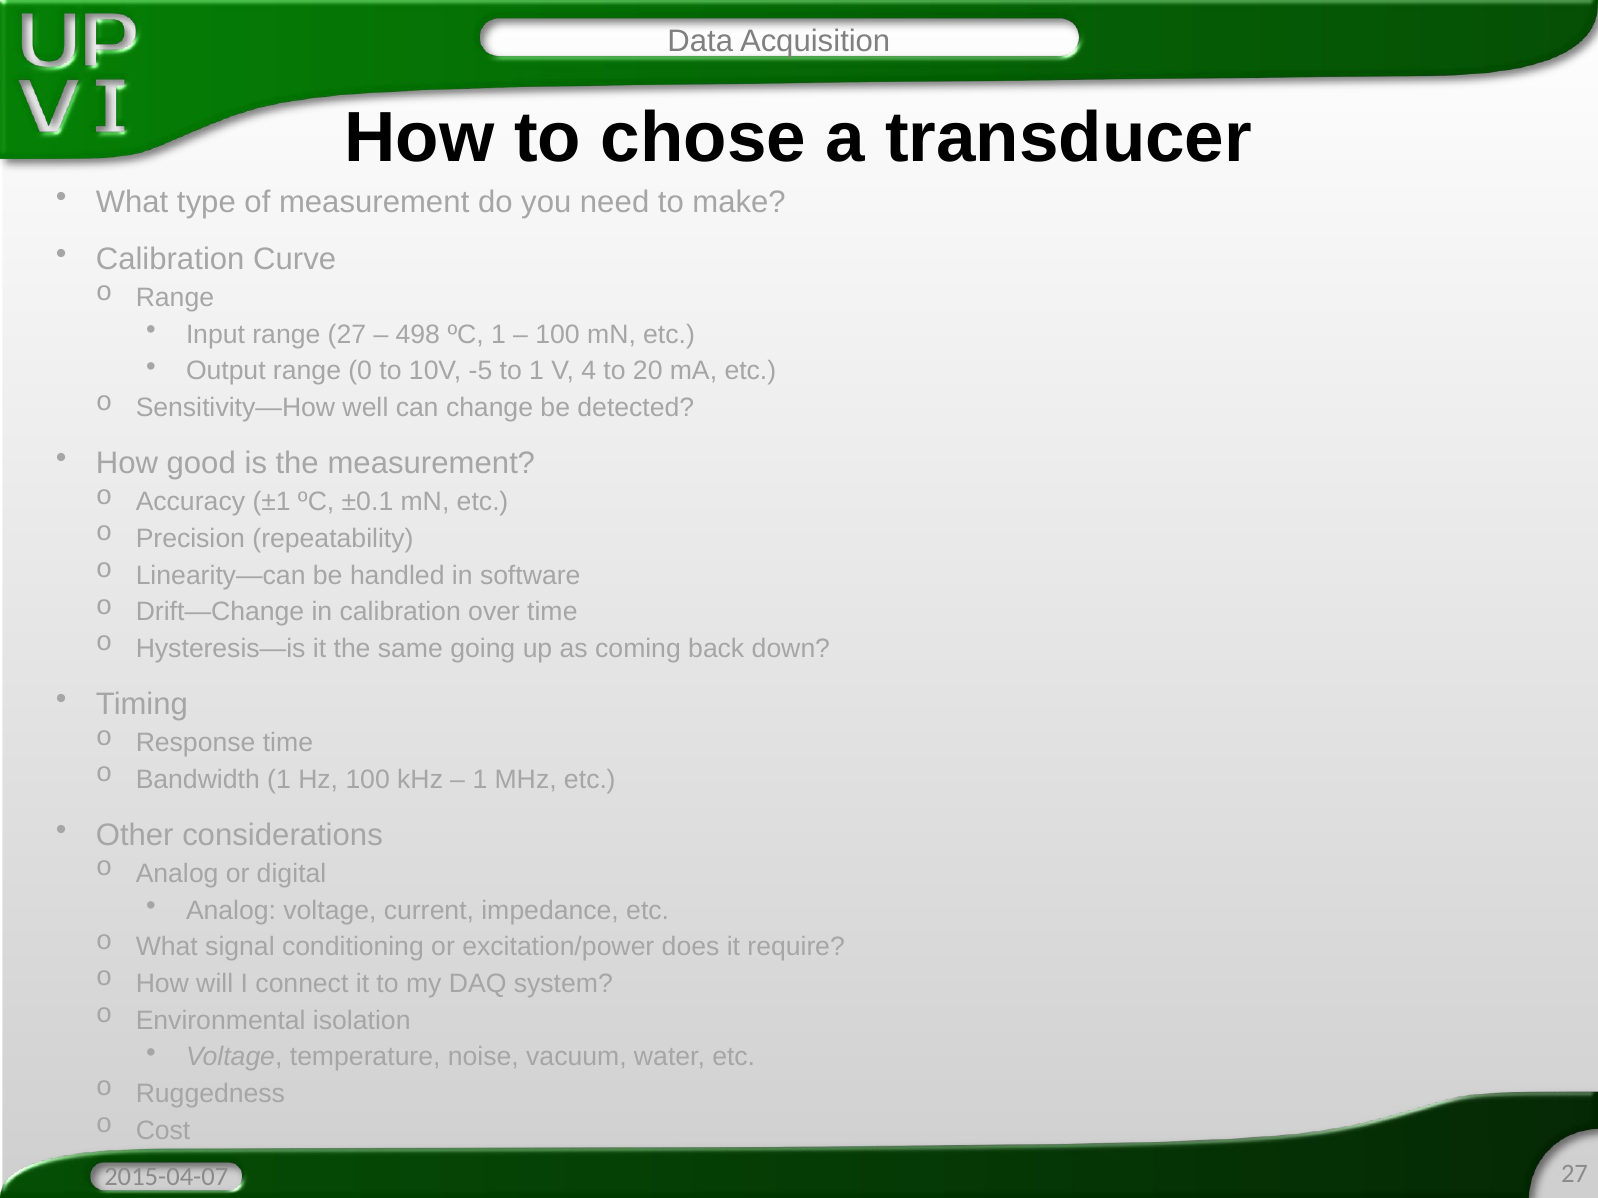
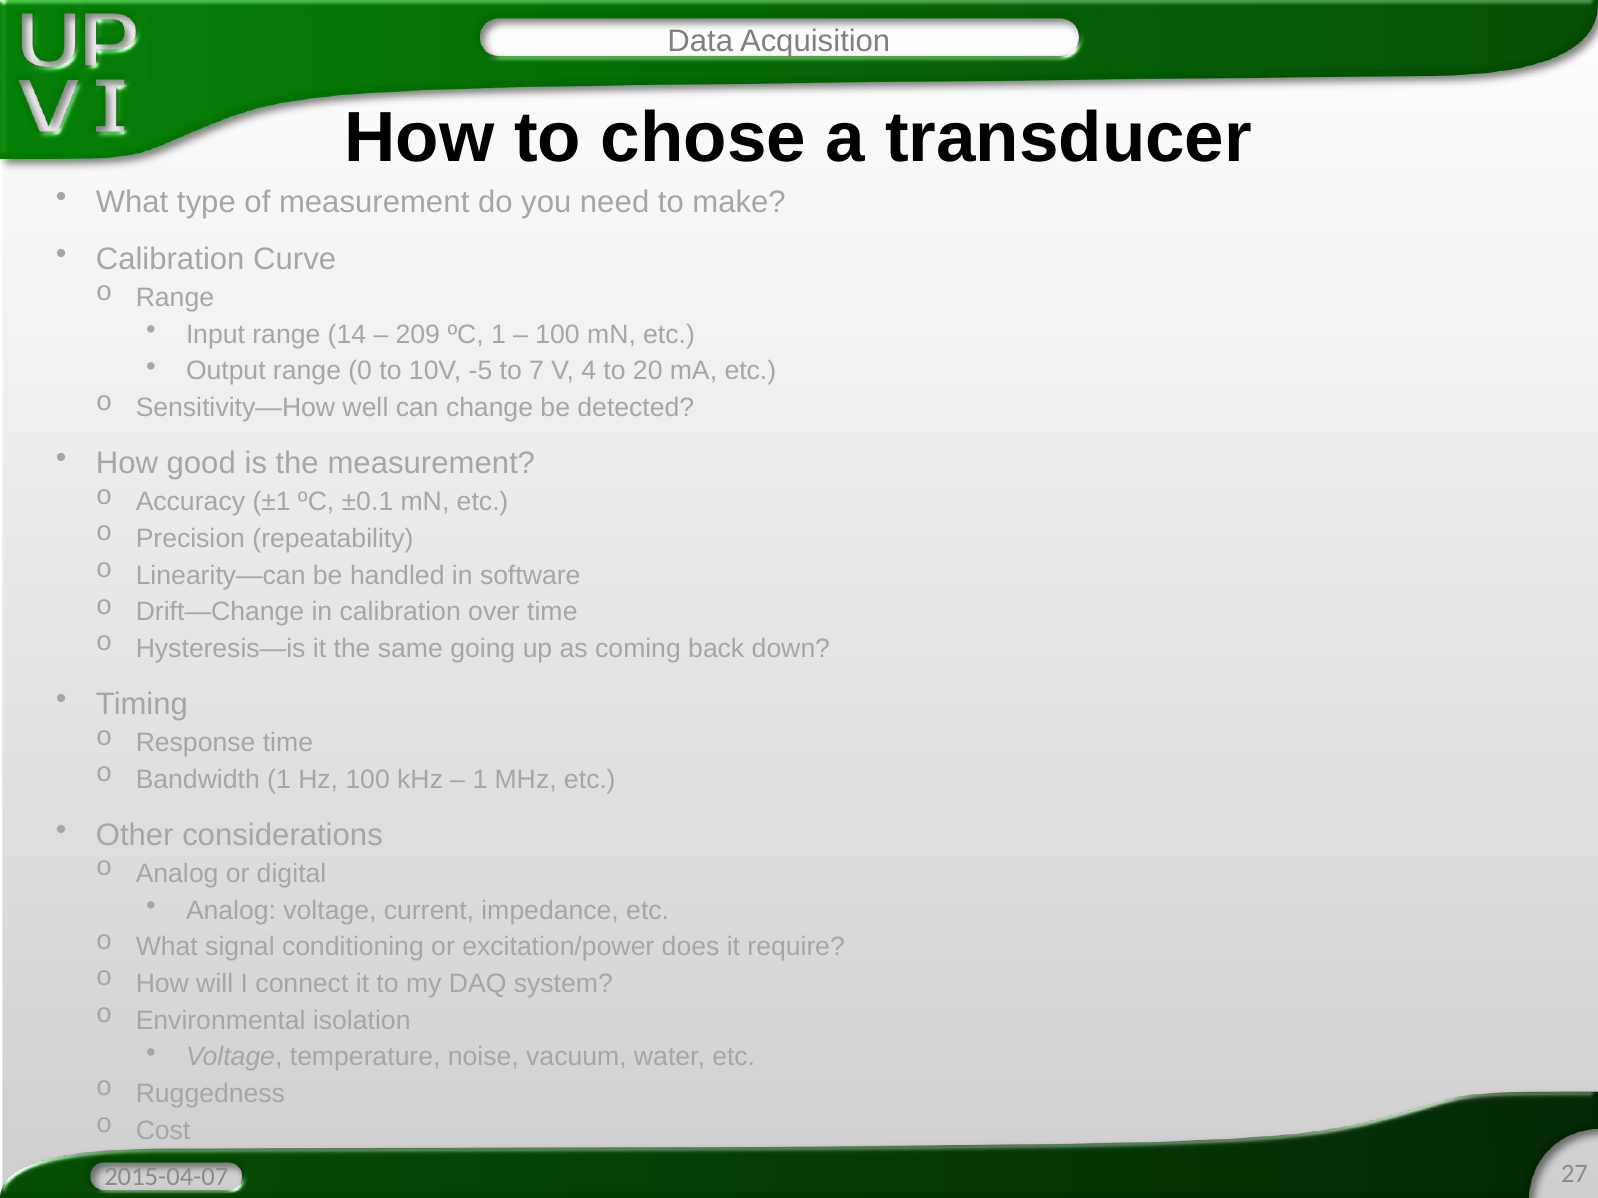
range 27: 27 -> 14 (347, 335)
498: 498 -> 209 (418, 335)
to 1: 1 -> 7 (536, 371)
